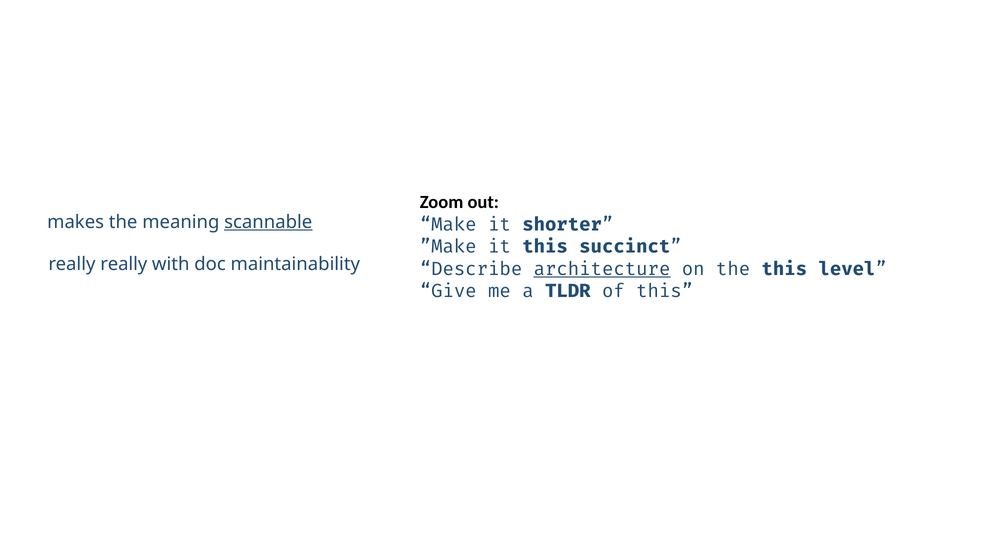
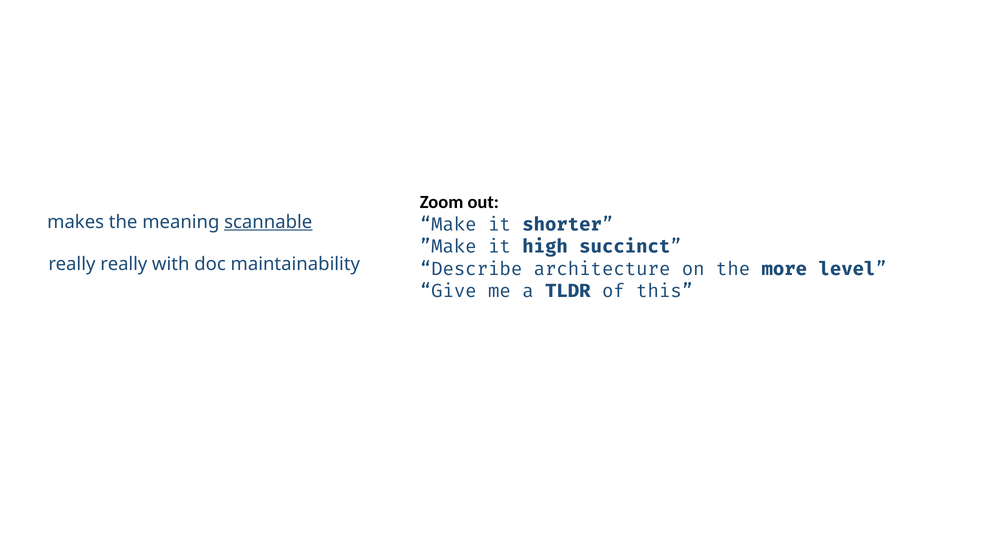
it this: this -> high (545, 247)
architecture underline: present -> none (602, 269)
the this: this -> more (784, 269)
